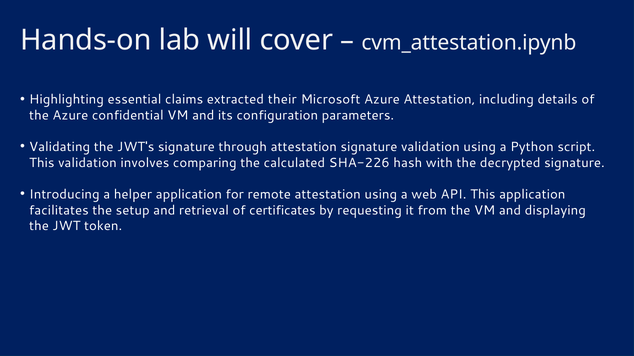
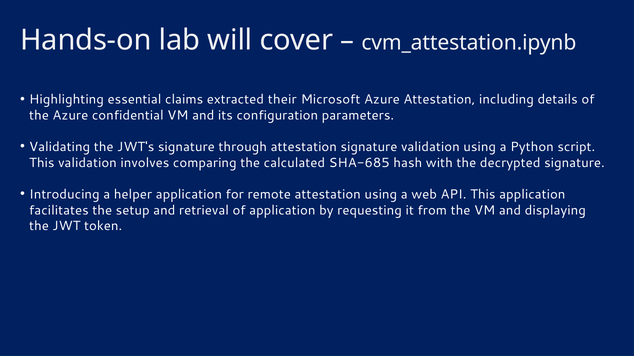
SHA-226: SHA-226 -> SHA-685 (359, 163)
of certificates: certificates -> application (282, 211)
